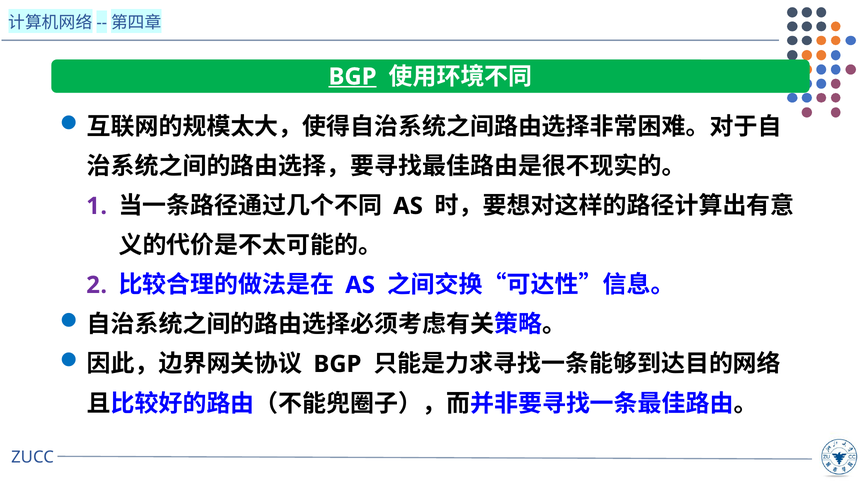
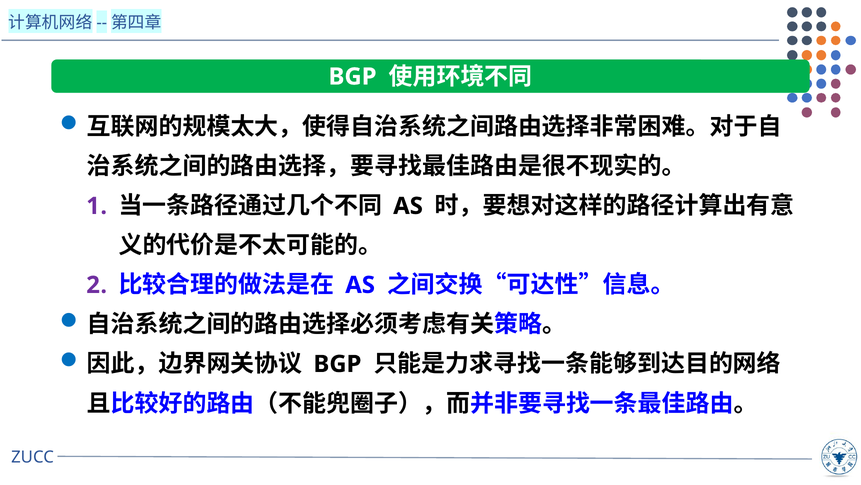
BGP underline: present -> none (353, 77)
